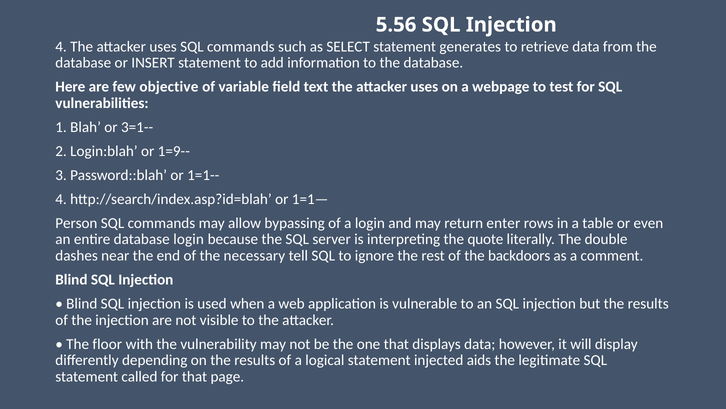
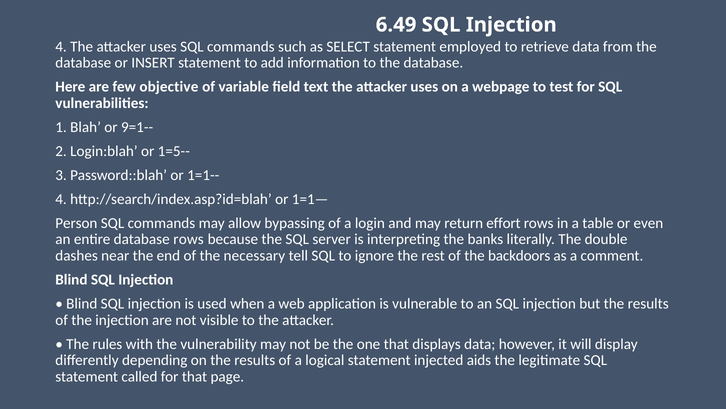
5.56: 5.56 -> 6.49 (396, 25)
generates: generates -> employed (470, 46)
3=1--: 3=1-- -> 9=1-- (137, 127)
1=9--: 1=9-- -> 1=5-- (174, 151)
enter: enter -> effort (504, 223)
database login: login -> rows (189, 239)
quote: quote -> banks (485, 239)
floor: floor -> rules (107, 344)
